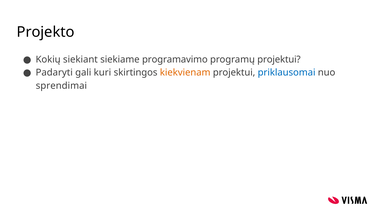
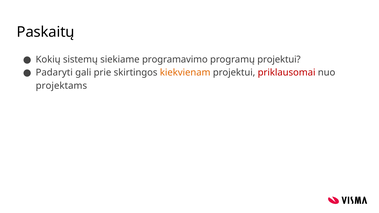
Projekto: Projekto -> Paskaitų (46, 32)
siekiant: siekiant -> sistemų (80, 60)
kuri: kuri -> prie (102, 73)
priklausomai colour: blue -> red (287, 73)
sprendimai: sprendimai -> projektams (61, 86)
